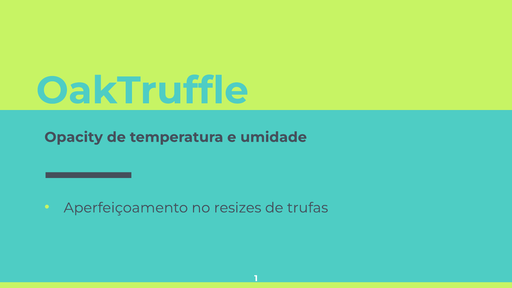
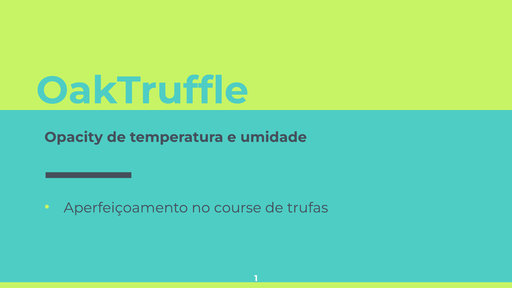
resizes: resizes -> course (238, 208)
